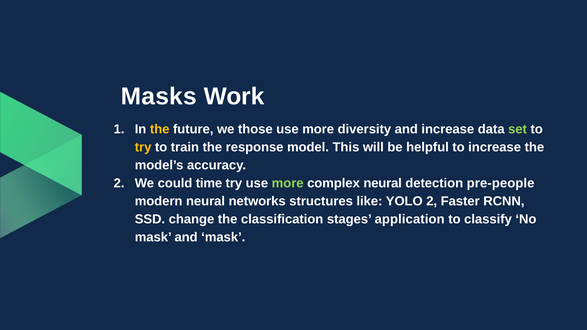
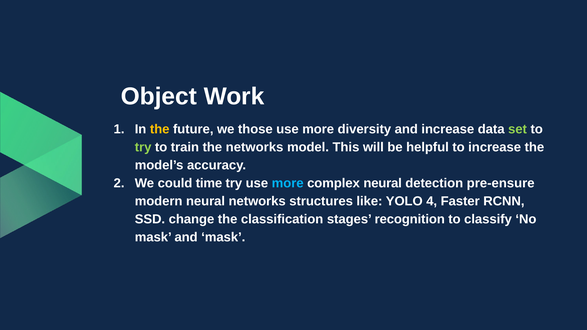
Masks: Masks -> Object (159, 97)
try colour: yellow -> light green (143, 147)
the response: response -> networks (255, 147)
more colour: light green -> light blue (288, 183)
pre-people: pre-people -> pre-ensure (501, 183)
YOLO 2: 2 -> 4 (432, 201)
application: application -> recognition (410, 219)
